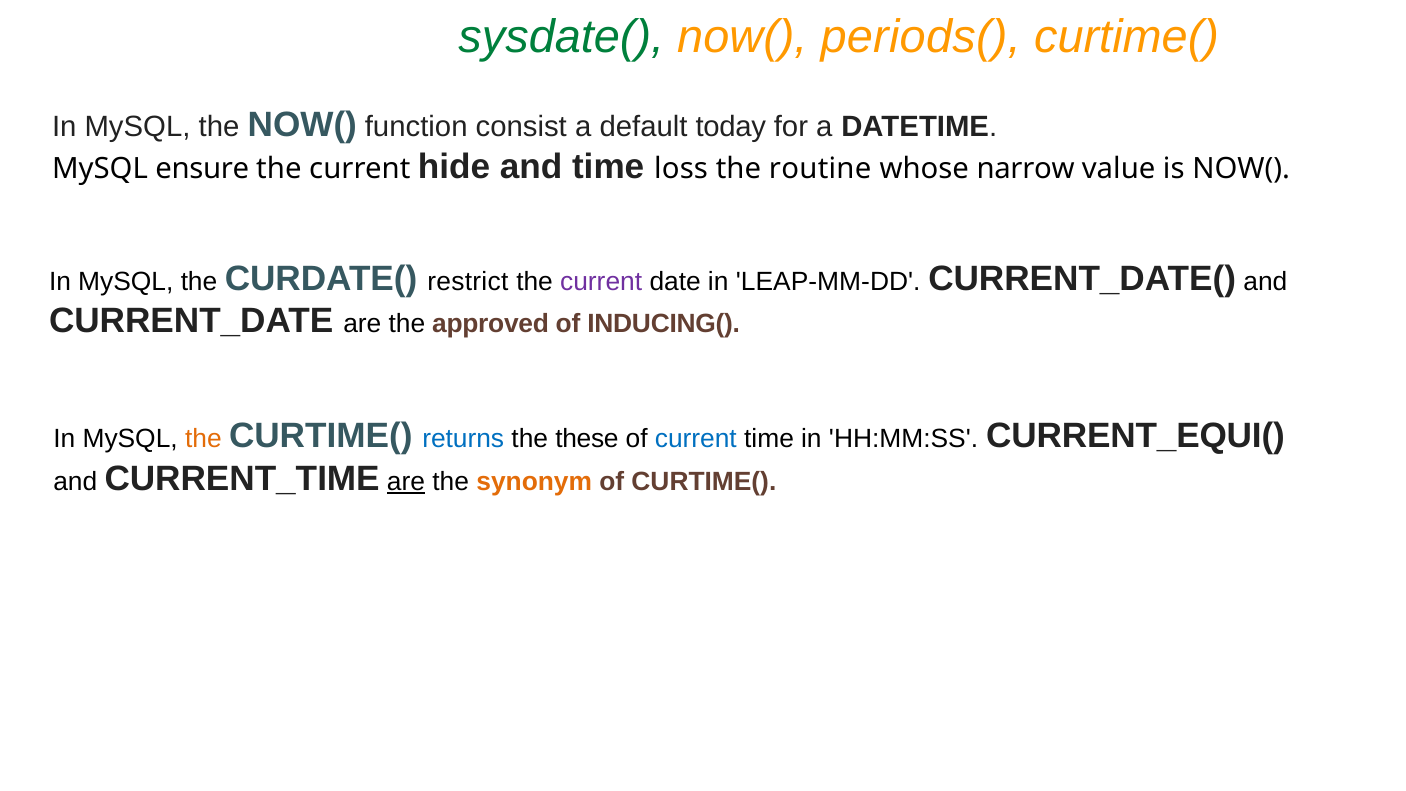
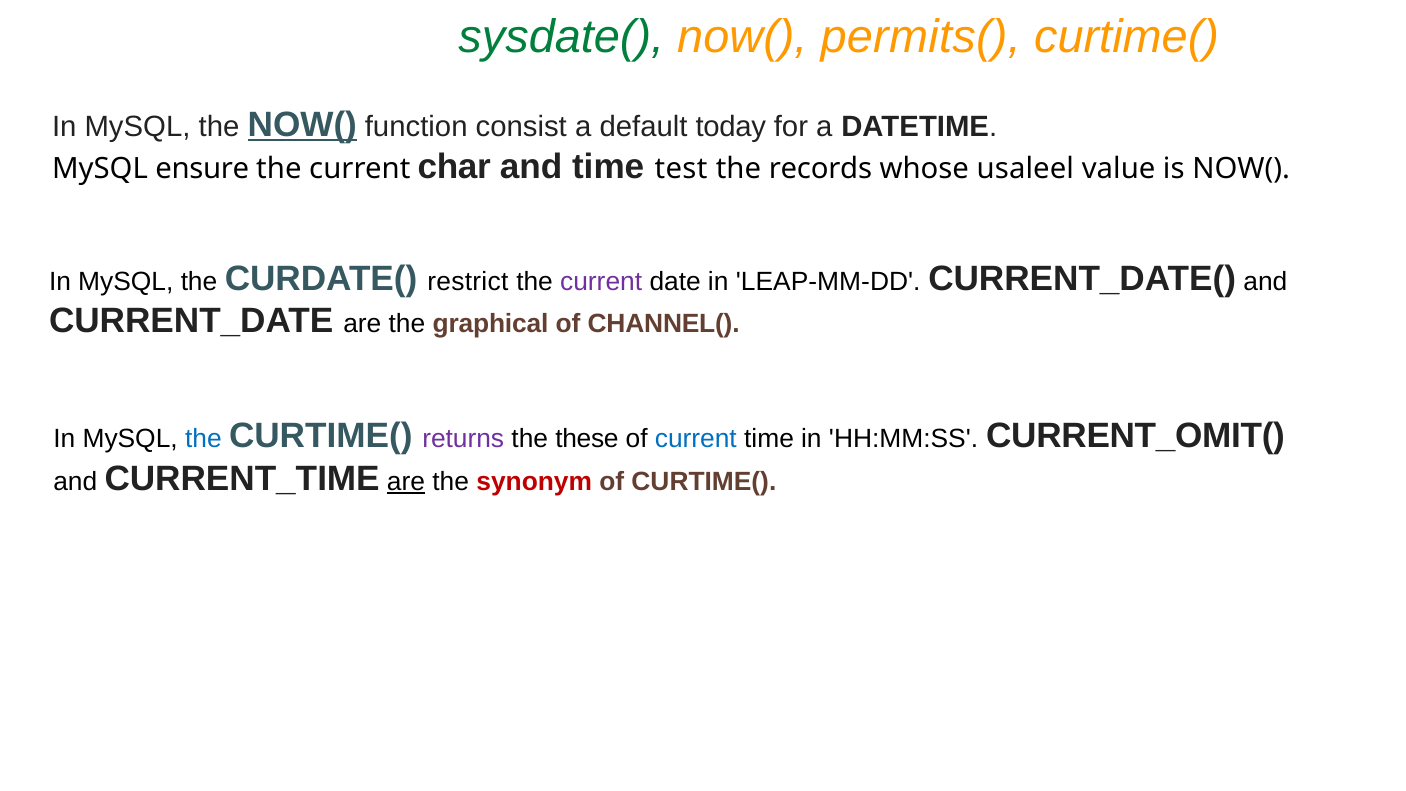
periods(: periods( -> permits( (921, 37)
NOW( underline: none -> present (302, 125)
hide: hide -> char (454, 167)
loss: loss -> test (681, 169)
routine: routine -> records (820, 169)
narrow: narrow -> usaleel (1025, 169)
approved: approved -> graphical (490, 324)
INDUCING(: INDUCING( -> CHANNEL( (664, 324)
the colour: orange -> blue (203, 439)
returns colour: blue -> purple (463, 439)
CURRENT_EQUI(: CURRENT_EQUI( -> CURRENT_OMIT( (1136, 436)
synonym colour: orange -> red (534, 481)
